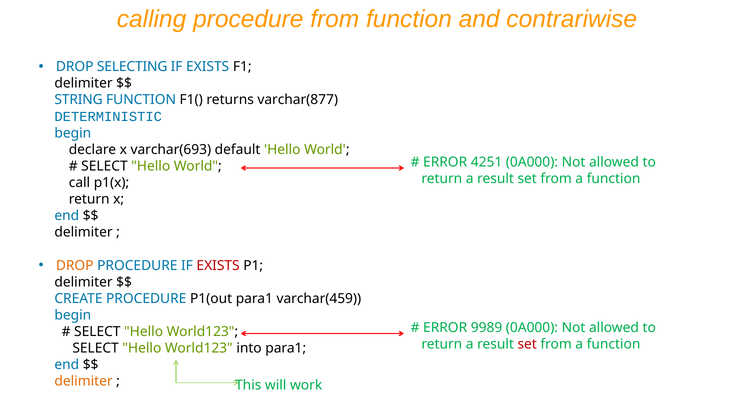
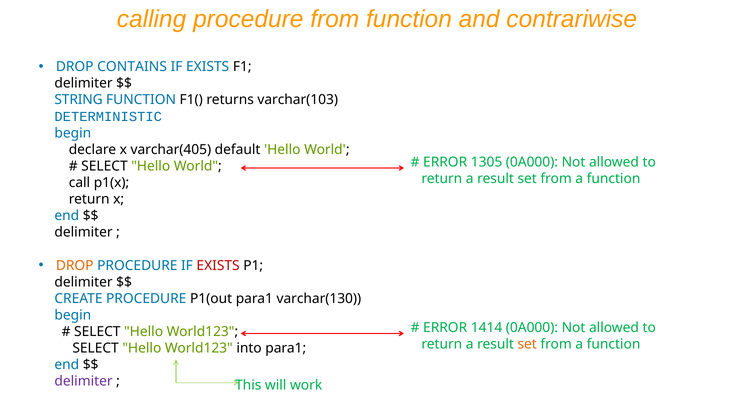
SELECTING: SELECTING -> CONTAINS (132, 67)
varchar(877: varchar(877 -> varchar(103 (298, 100)
varchar(693: varchar(693 -> varchar(405 (171, 149)
4251: 4251 -> 1305 (487, 162)
varchar(459: varchar(459 -> varchar(130 (319, 298)
9989: 9989 -> 1414 (487, 327)
set colour: red -> orange (527, 344)
delimiter colour: orange -> purple (84, 381)
